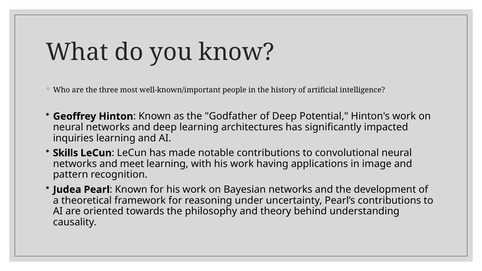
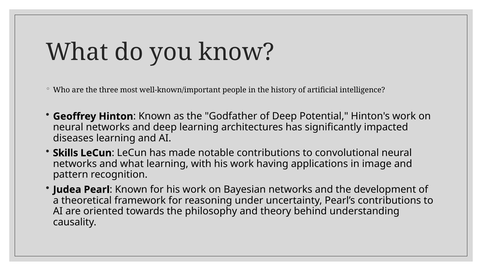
inquiries: inquiries -> diseases (73, 138)
and meet: meet -> what (132, 164)
